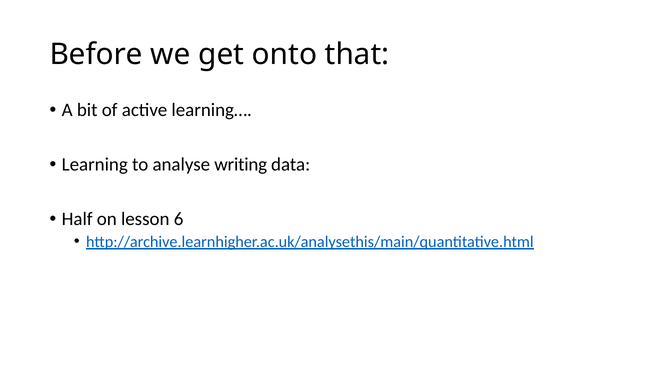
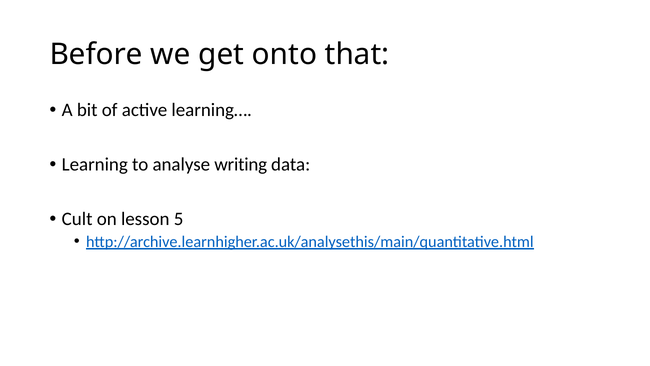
Half: Half -> Cult (77, 219)
6: 6 -> 5 (179, 219)
